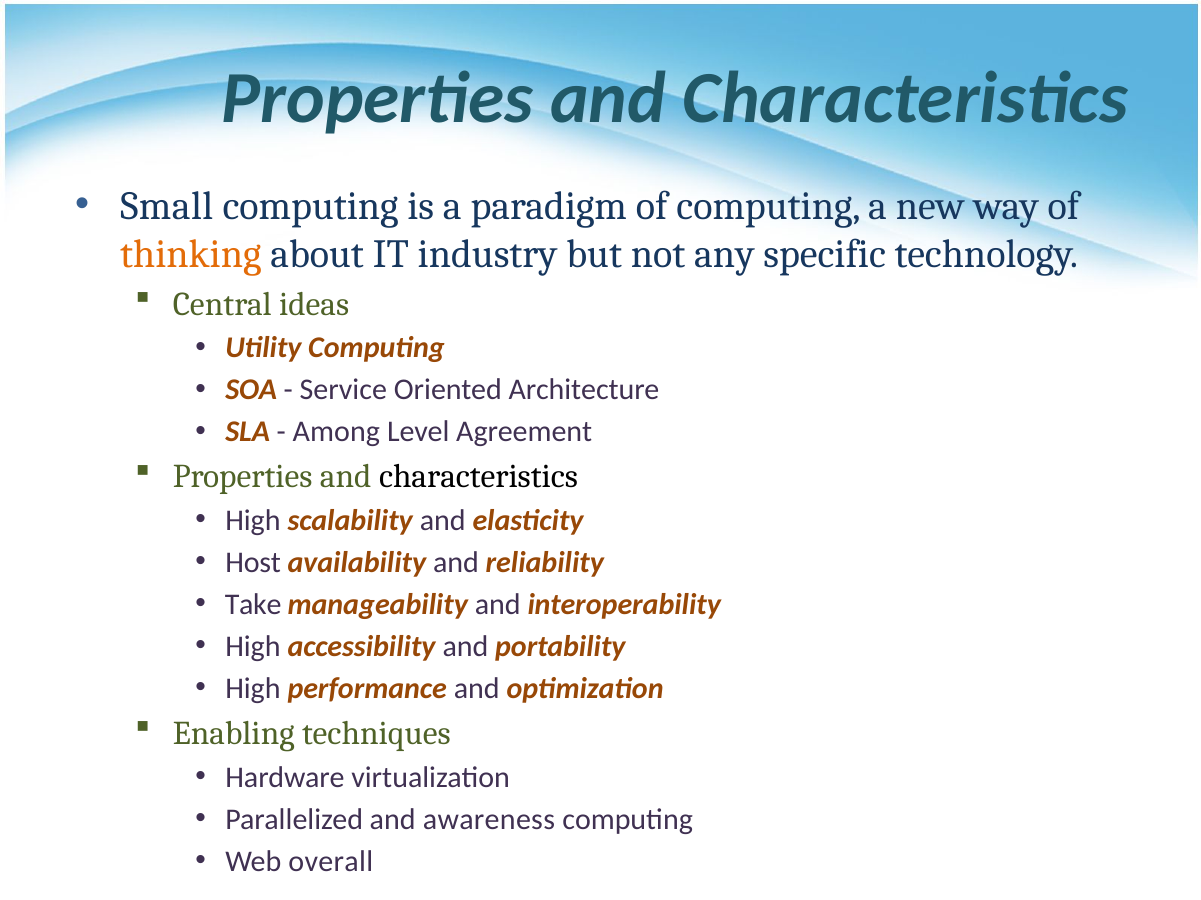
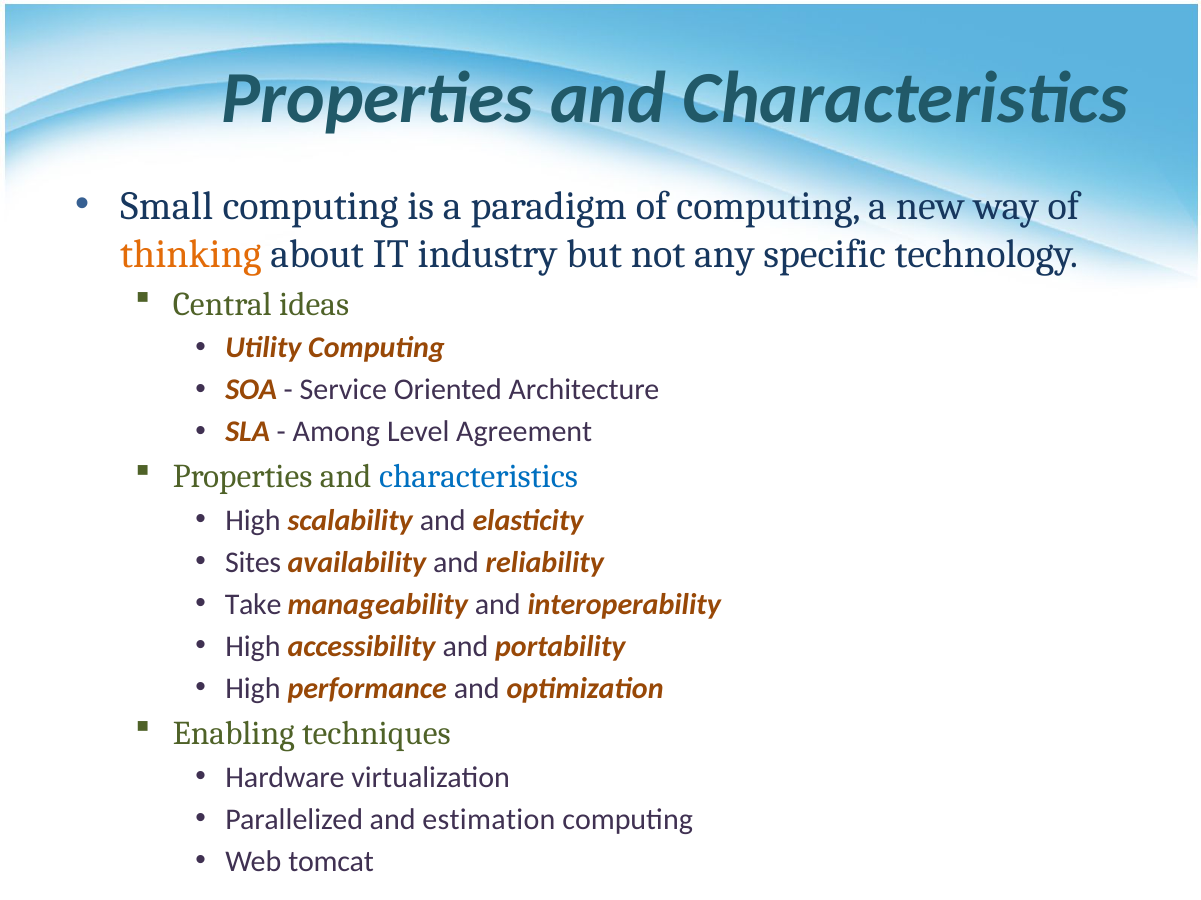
characteristics colour: black -> blue (478, 477)
Host: Host -> Sites (253, 563)
awareness: awareness -> estimation (489, 820)
overall: overall -> tomcat (331, 862)
